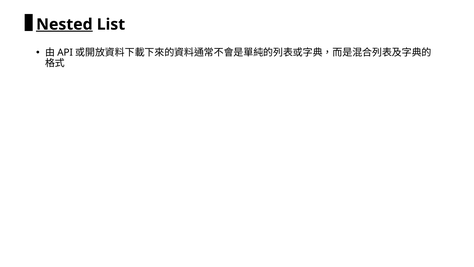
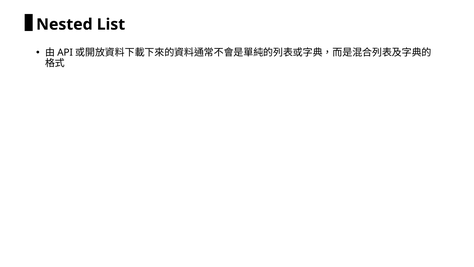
Nested underline: present -> none (64, 24)
